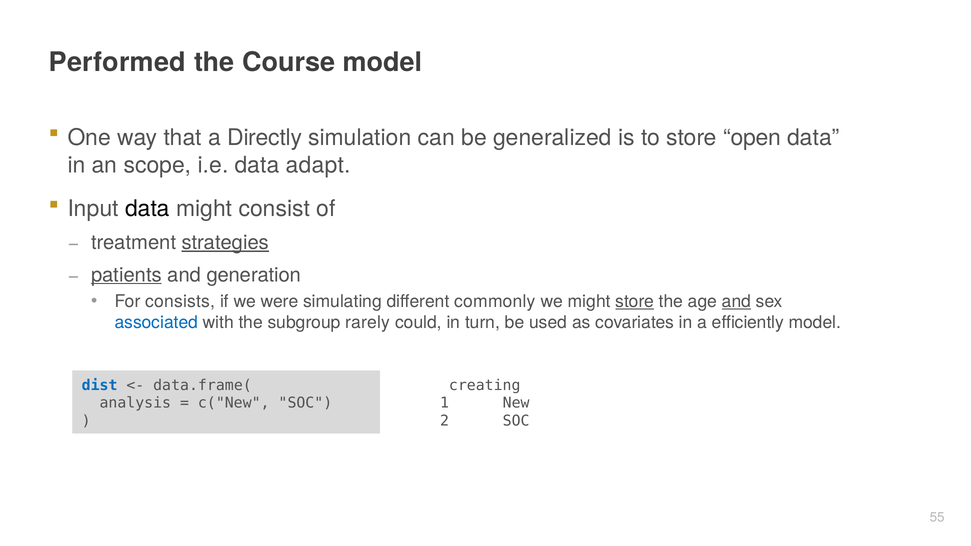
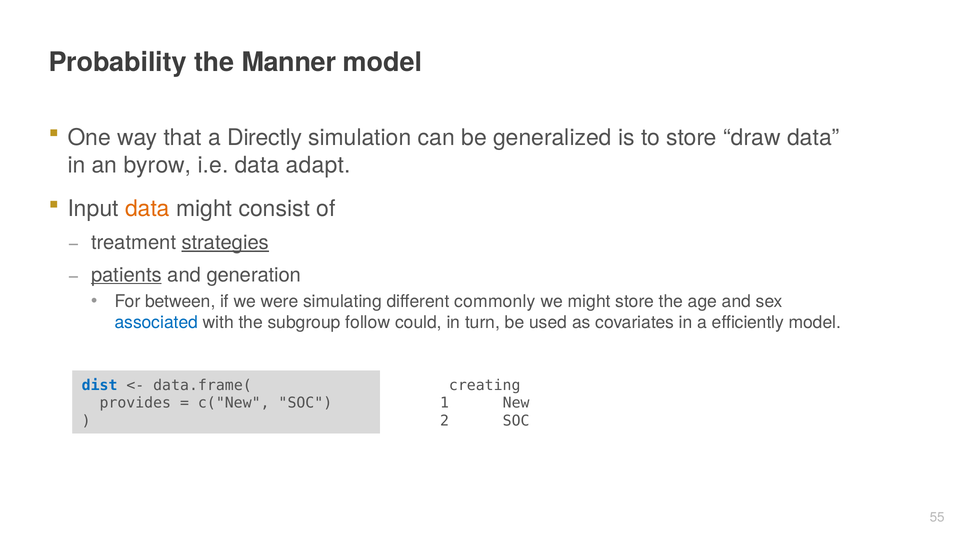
Performed: Performed -> Probability (118, 63)
Course: Course -> Manner (289, 63)
open: open -> draw (752, 138)
scope: scope -> byrow (158, 165)
data colour: black -> orange (147, 209)
consists: consists -> between (180, 302)
store underline: present -> none (635, 302)
and underline: present -> none (737, 302)
rarely: rarely -> follow (368, 323)
analysis: analysis -> provides (135, 403)
